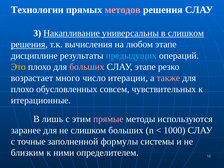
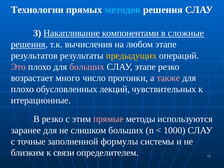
методов colour: pink -> light blue (123, 10)
универсальны: универсальны -> компонентами (131, 33)
в слишком: слишком -> сложные (186, 33)
дисциплине: дисциплине -> результатов (34, 56)
предыдущих colour: light blue -> yellow (131, 56)
Это colour: yellow -> pink (18, 67)
итерации: итерации -> прогонки (128, 78)
совсем: совсем -> лекций (115, 89)
В лишь: лишь -> резко (53, 119)
ними: ними -> связи (64, 153)
